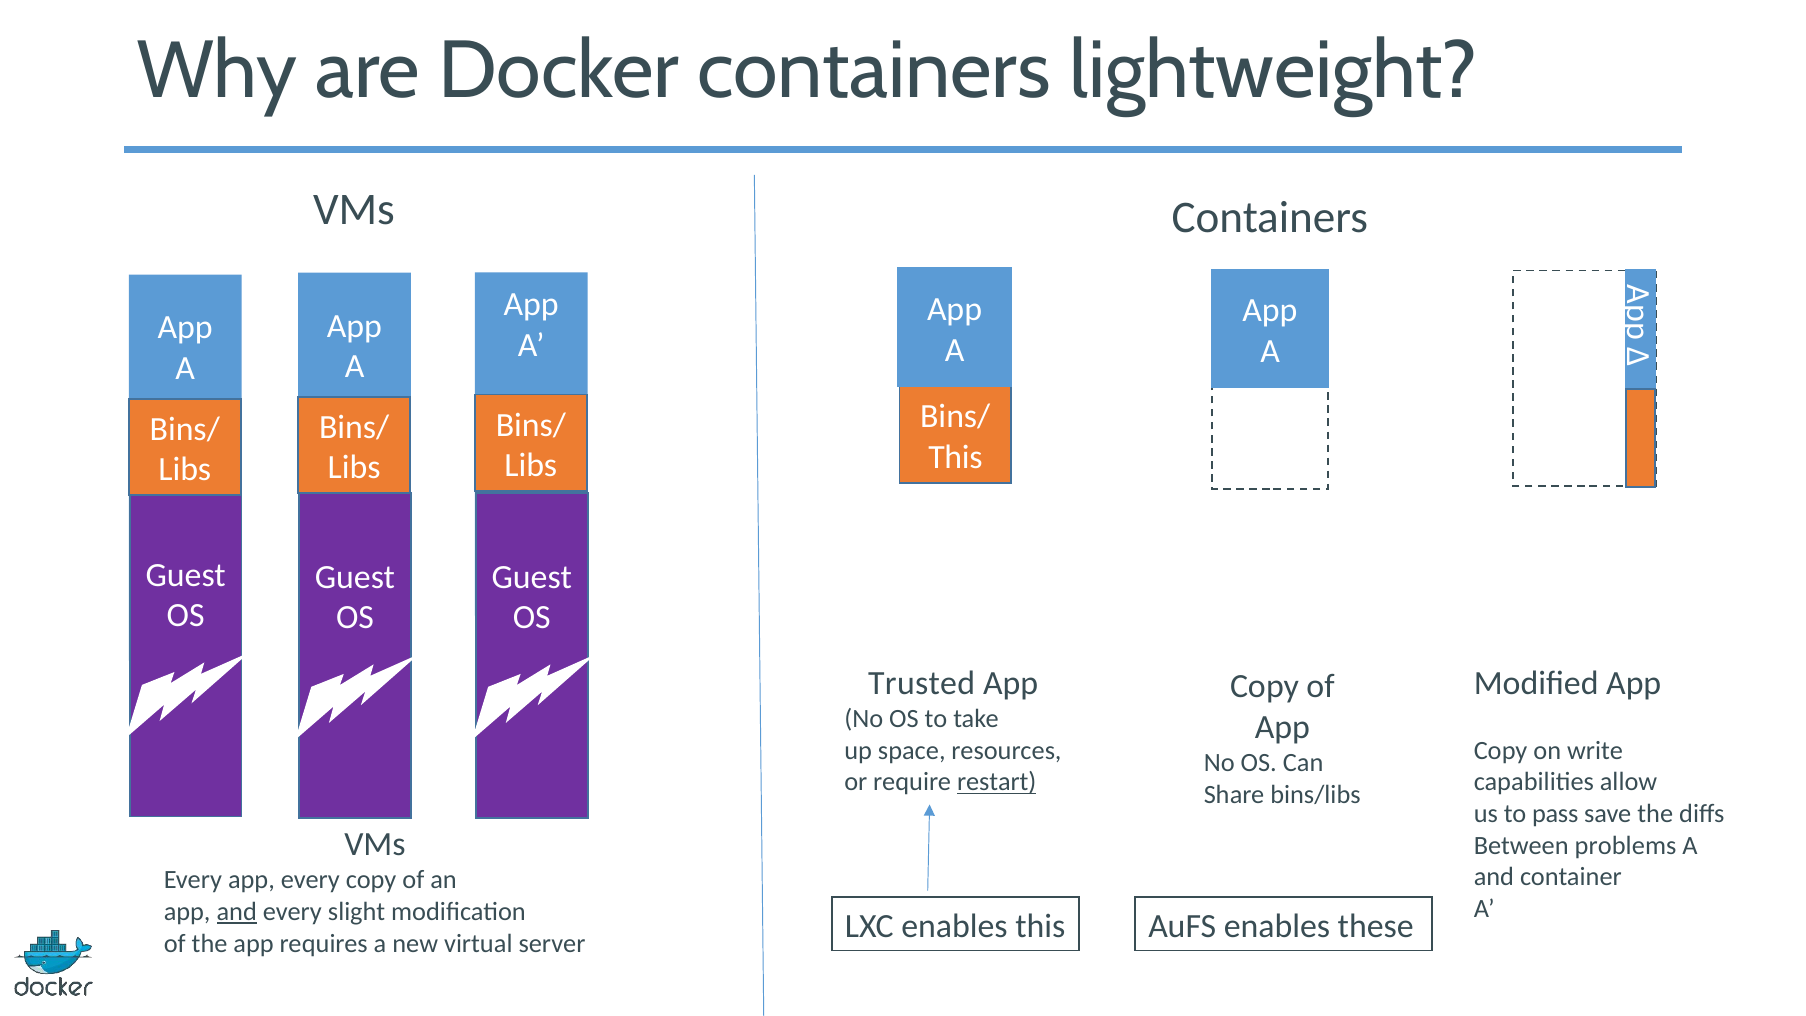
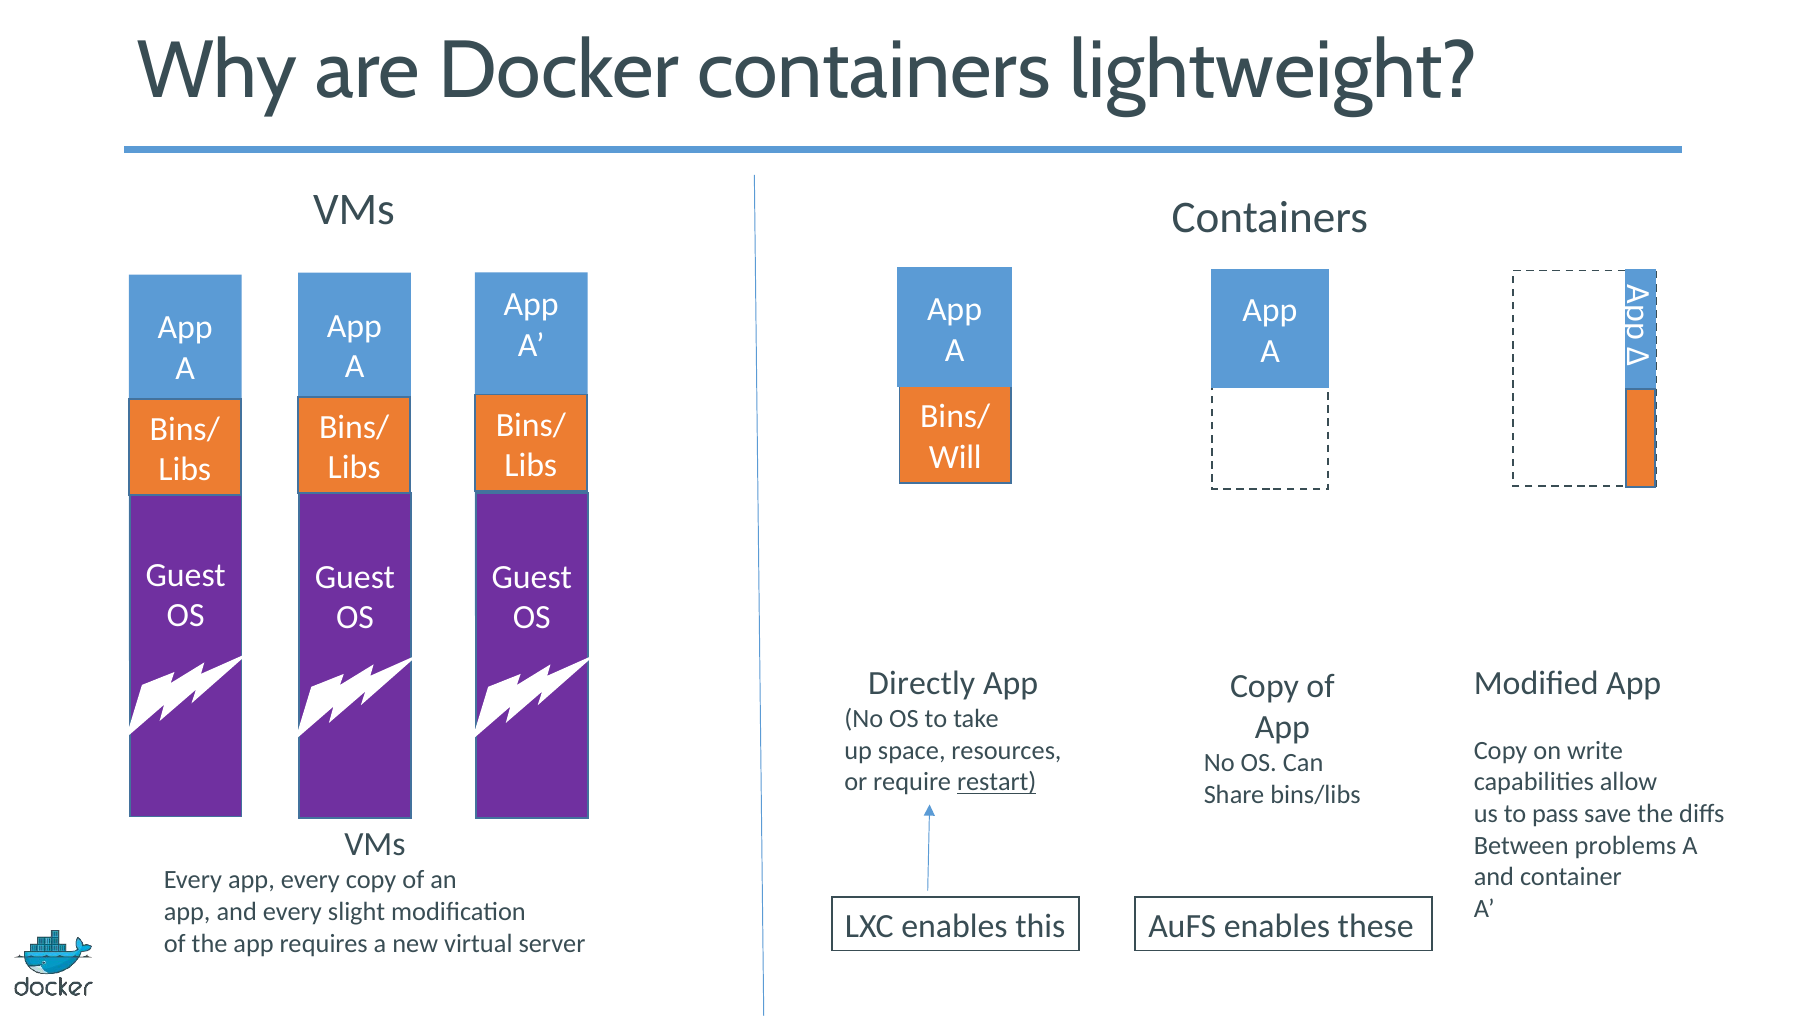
This: This -> Will (955, 457)
Trusted: Trusted -> Directly (922, 683)
and underline: present -> none (237, 912)
